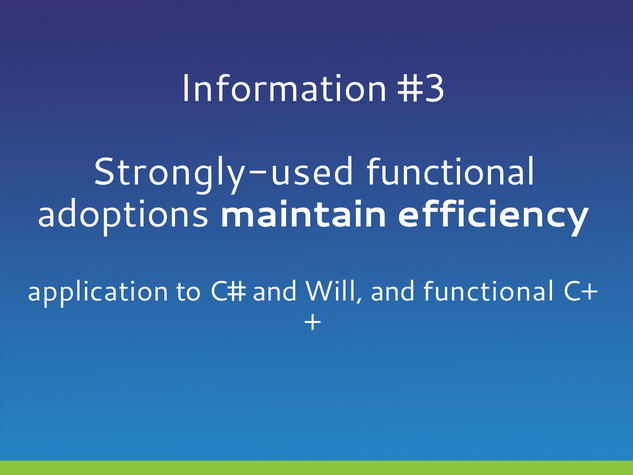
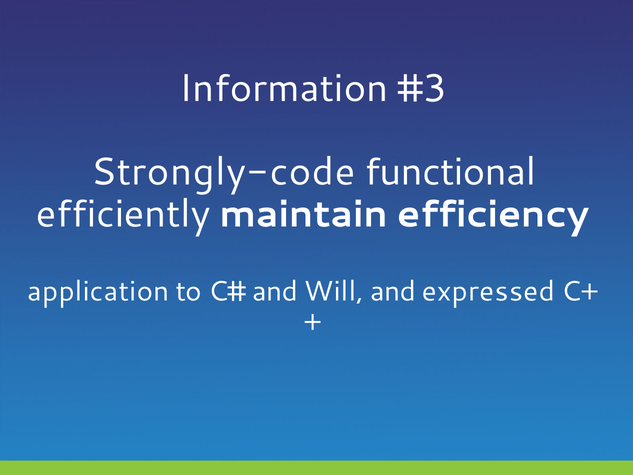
Strongly-used: Strongly-used -> Strongly-code (223, 172)
adoptions: adoptions -> efficiently (123, 214)
and functional: functional -> expressed (488, 292)
